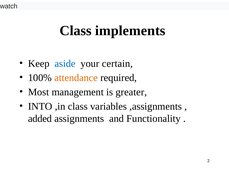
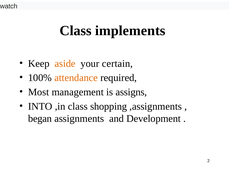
aside colour: blue -> orange (65, 63)
greater: greater -> assigns (131, 92)
variables: variables -> shopping (109, 106)
added: added -> began (40, 118)
Functionality: Functionality -> Development (154, 118)
